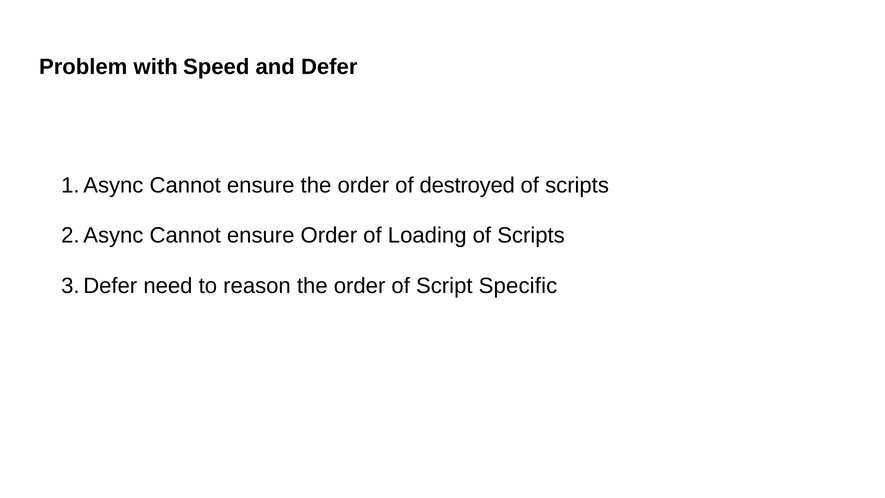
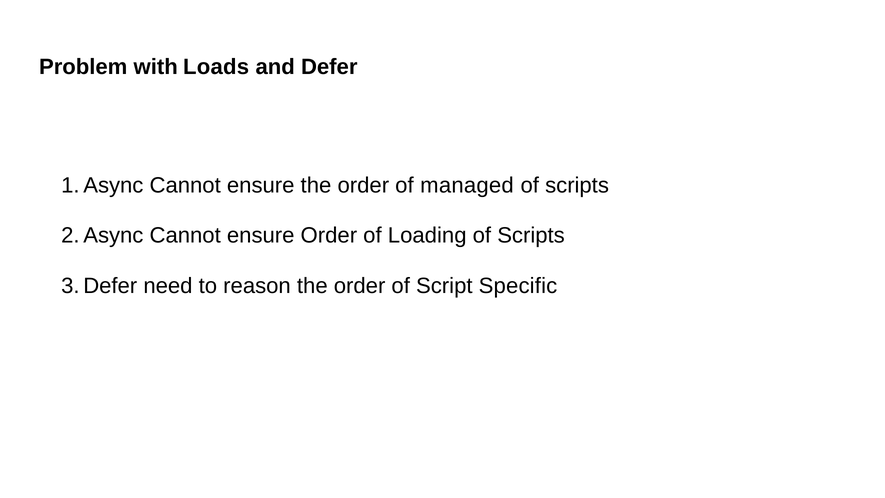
Speed: Speed -> Loads (216, 67)
destroyed: destroyed -> managed (467, 185)
